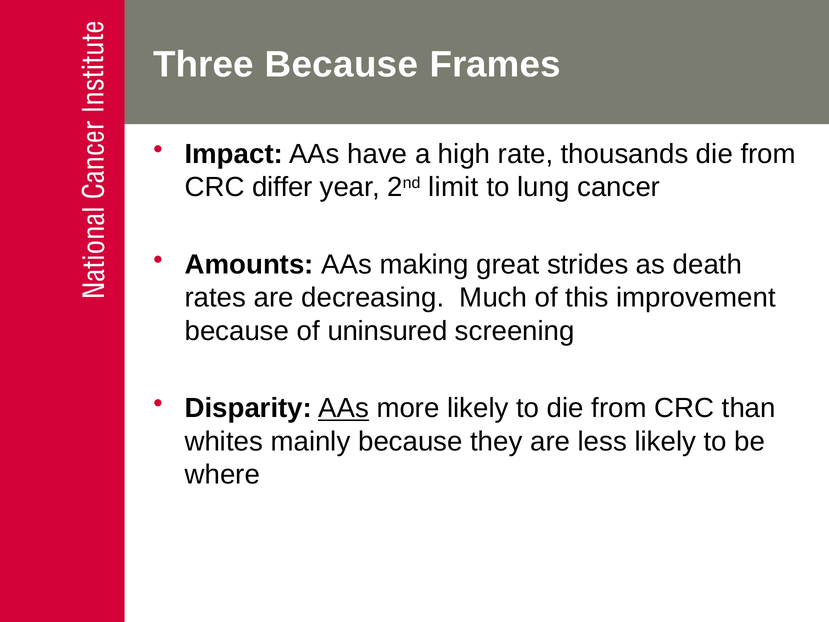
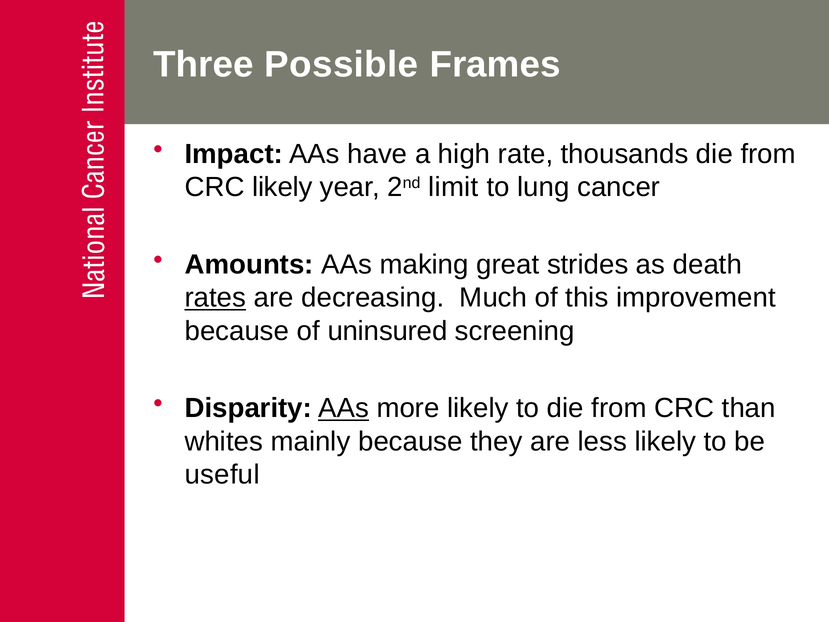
Three Because: Because -> Possible (341, 65)
CRC differ: differ -> likely (282, 187)
rates underline: none -> present (215, 298)
where: where -> useful (222, 474)
